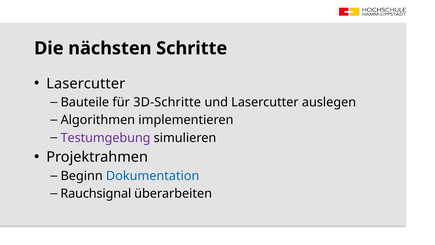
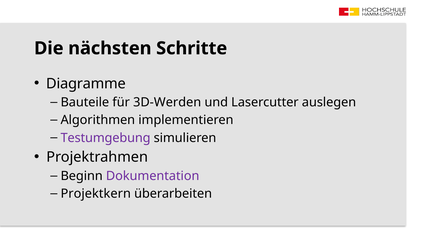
Lasercutter: Lasercutter -> Diagramme (86, 83)
3D-Schritte: 3D-Schritte -> 3D-Werden (167, 102)
Dokumentation colour: blue -> purple (153, 176)
Rauchsignal: Rauchsignal -> Projektkern (96, 193)
